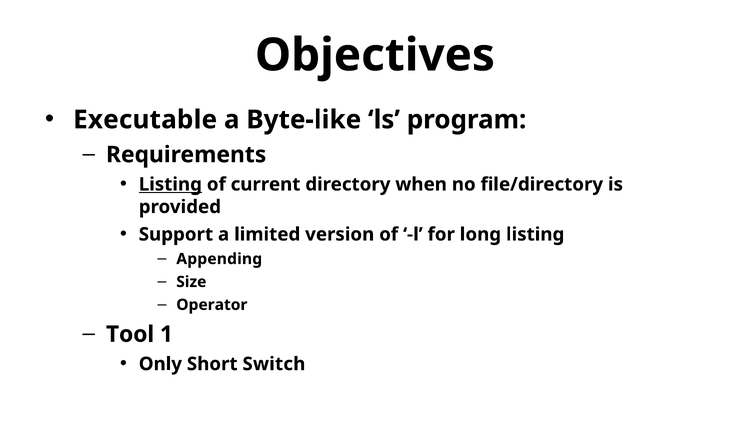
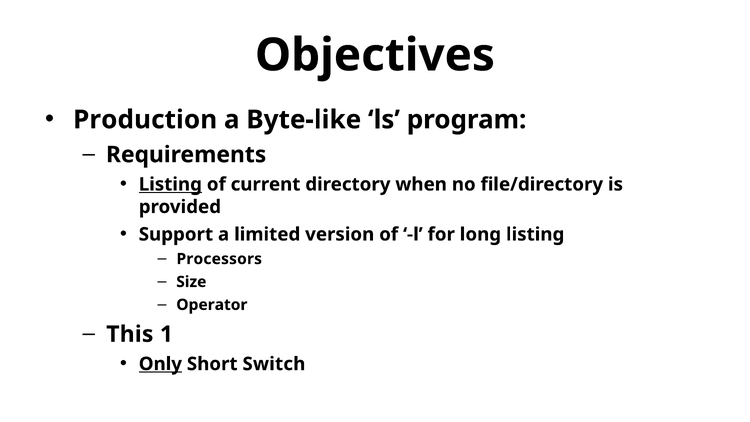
Executable: Executable -> Production (145, 120)
Appending: Appending -> Processors (219, 259)
Tool: Tool -> This (130, 334)
Only underline: none -> present (160, 364)
